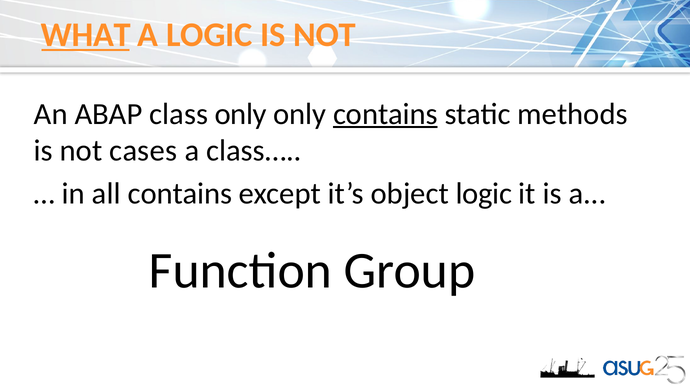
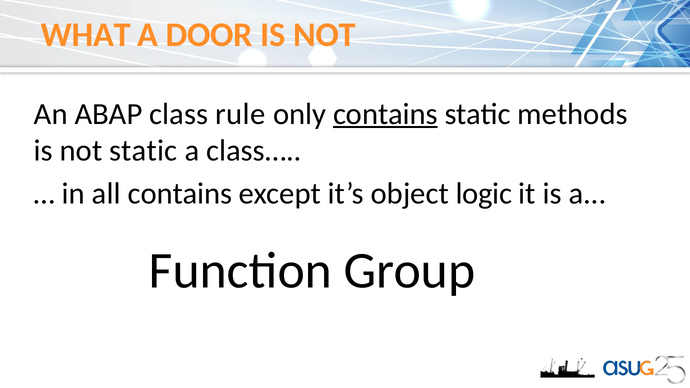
WHAT underline: present -> none (86, 35)
A LOGIC: LOGIC -> DOOR (209, 35)
class only: only -> rule (240, 114)
not cases: cases -> static (143, 151)
